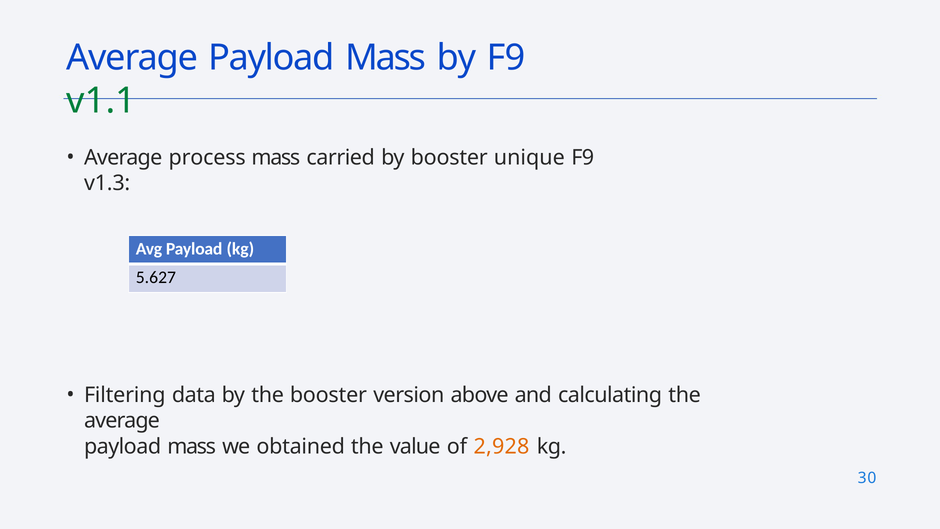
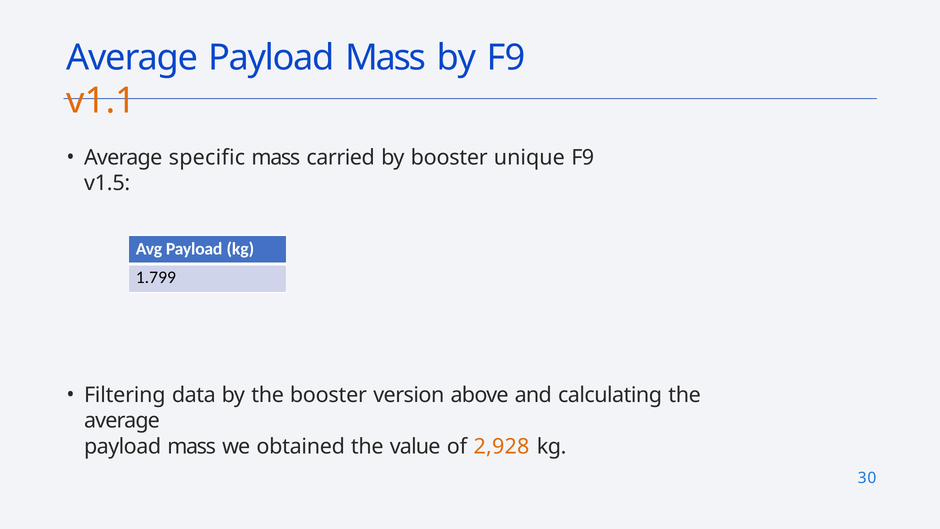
v1.1 colour: green -> orange (101, 101)
process: process -> specific (207, 157)
v1.3: v1.3 -> v1.5 (107, 183)
5.627: 5.627 -> 1.799 (156, 277)
